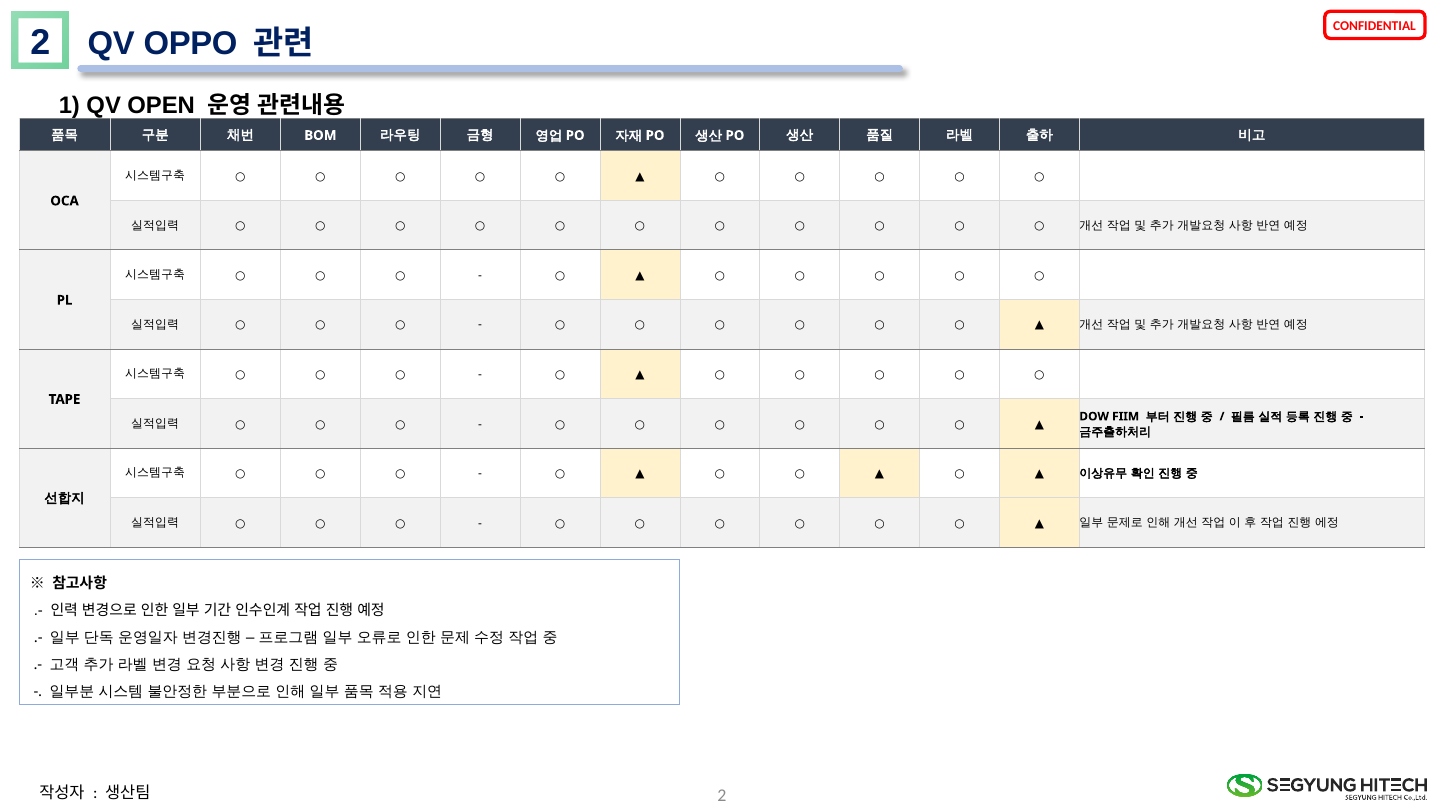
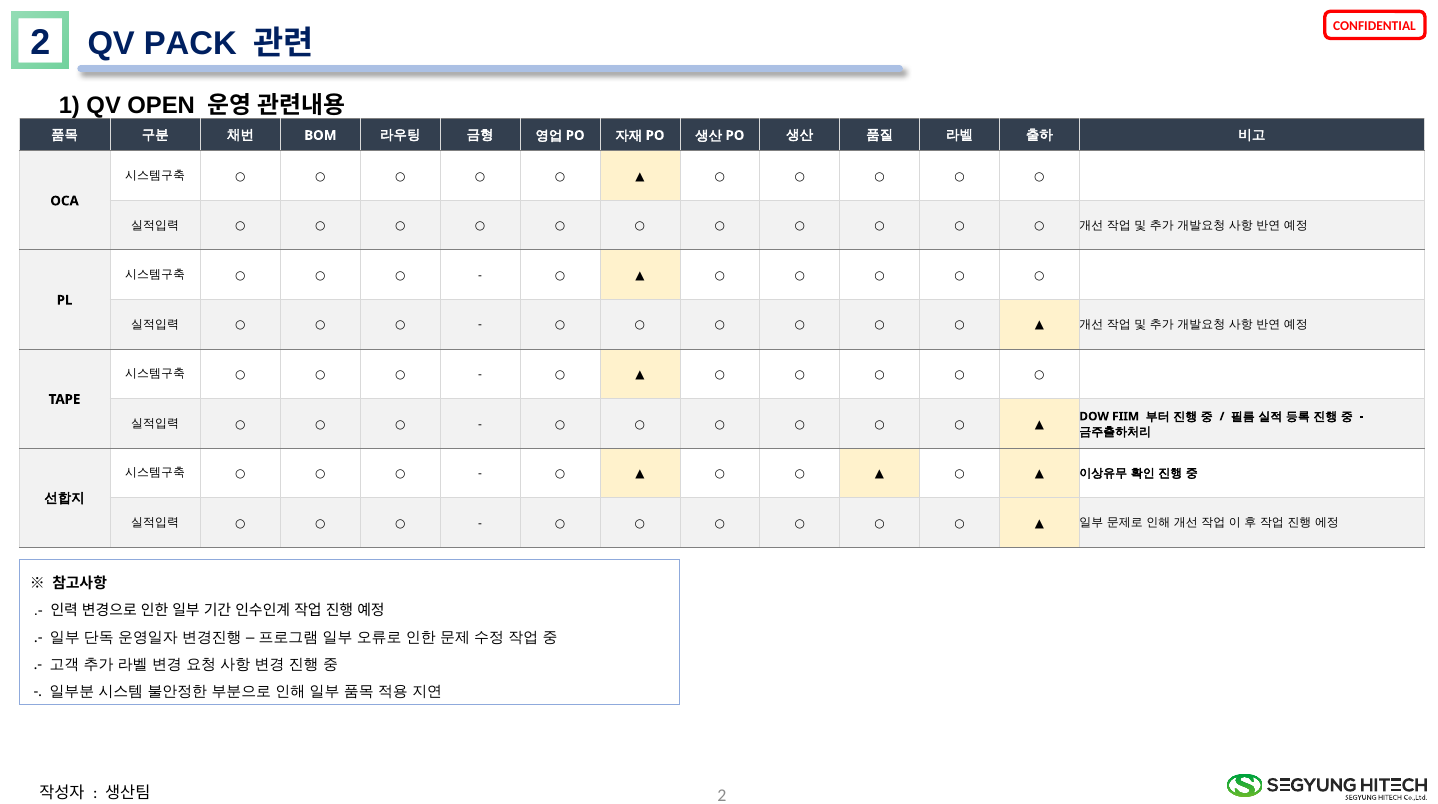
OPPO: OPPO -> PACK (190, 43)
